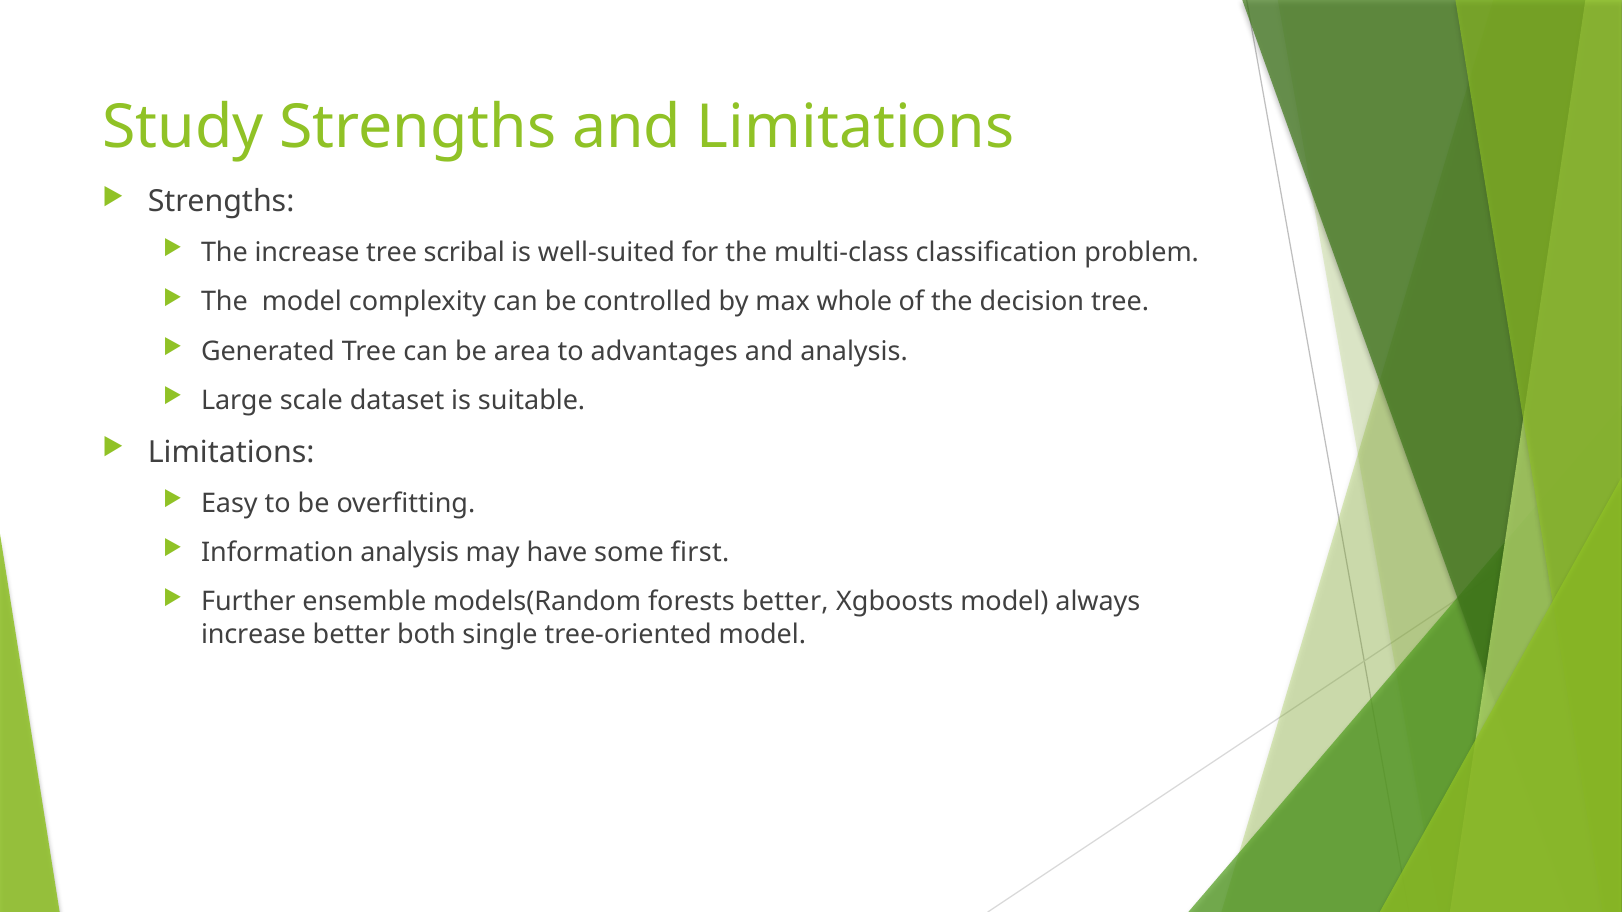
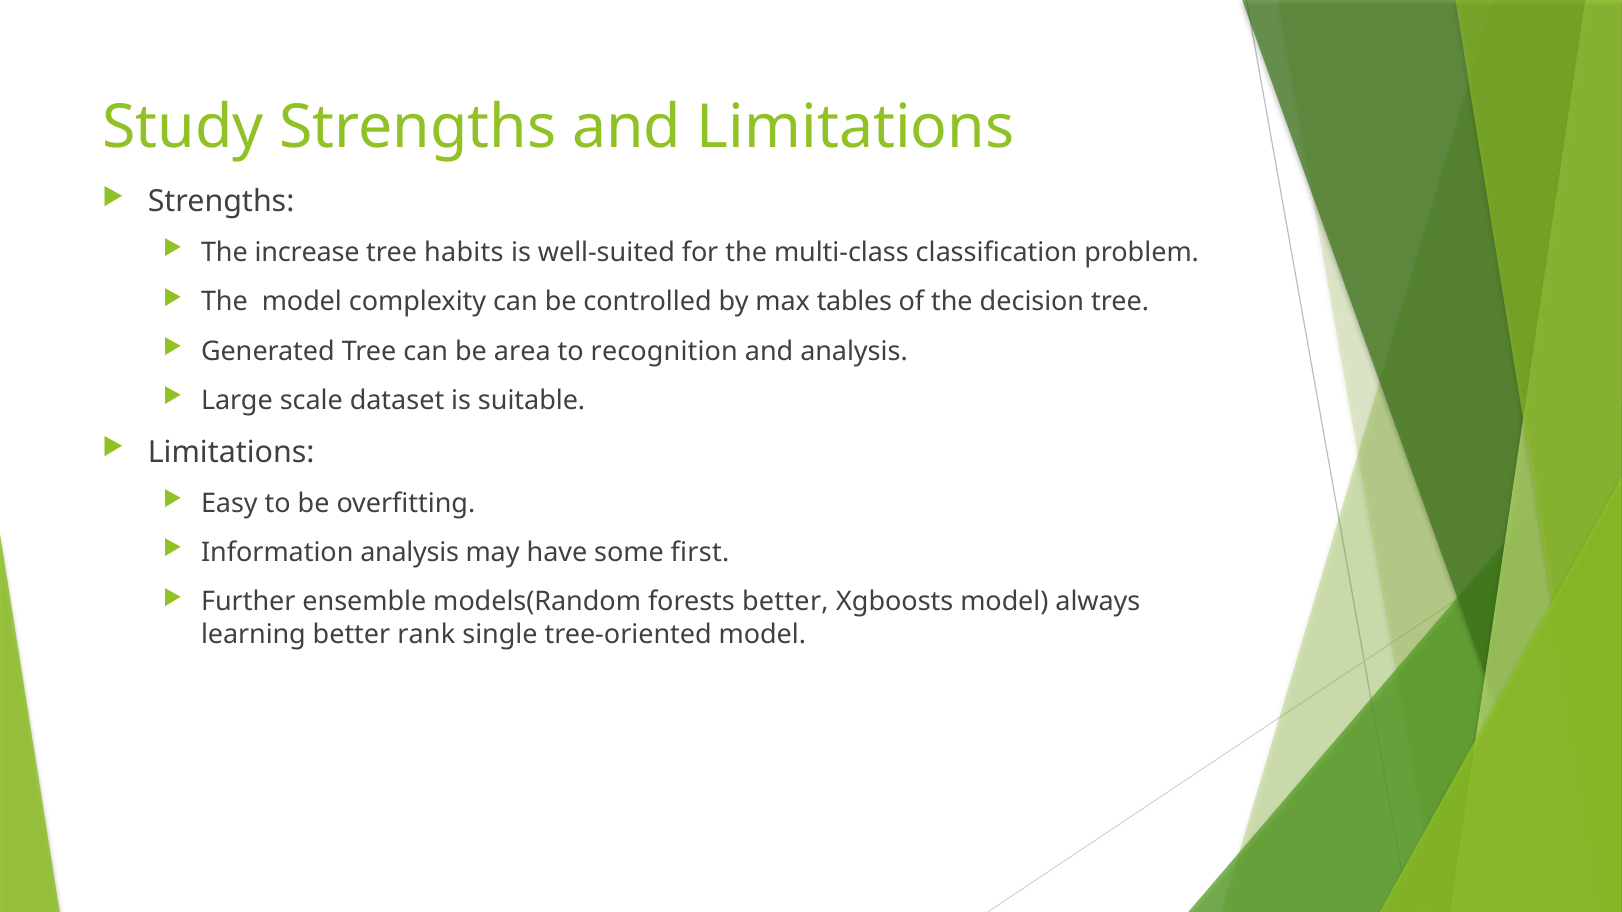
scribal: scribal -> habits (464, 253)
whole: whole -> tables (854, 302)
advantages: advantages -> recognition (664, 351)
increase: increase -> learning (253, 635)
both: both -> rank (426, 635)
